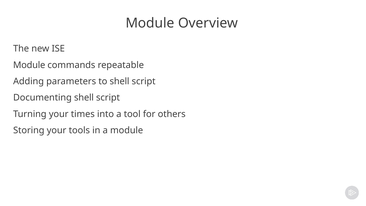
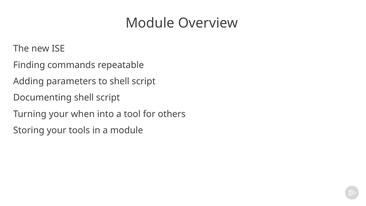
Module: Module -> Finding (29, 65)
times: times -> when (83, 114)
